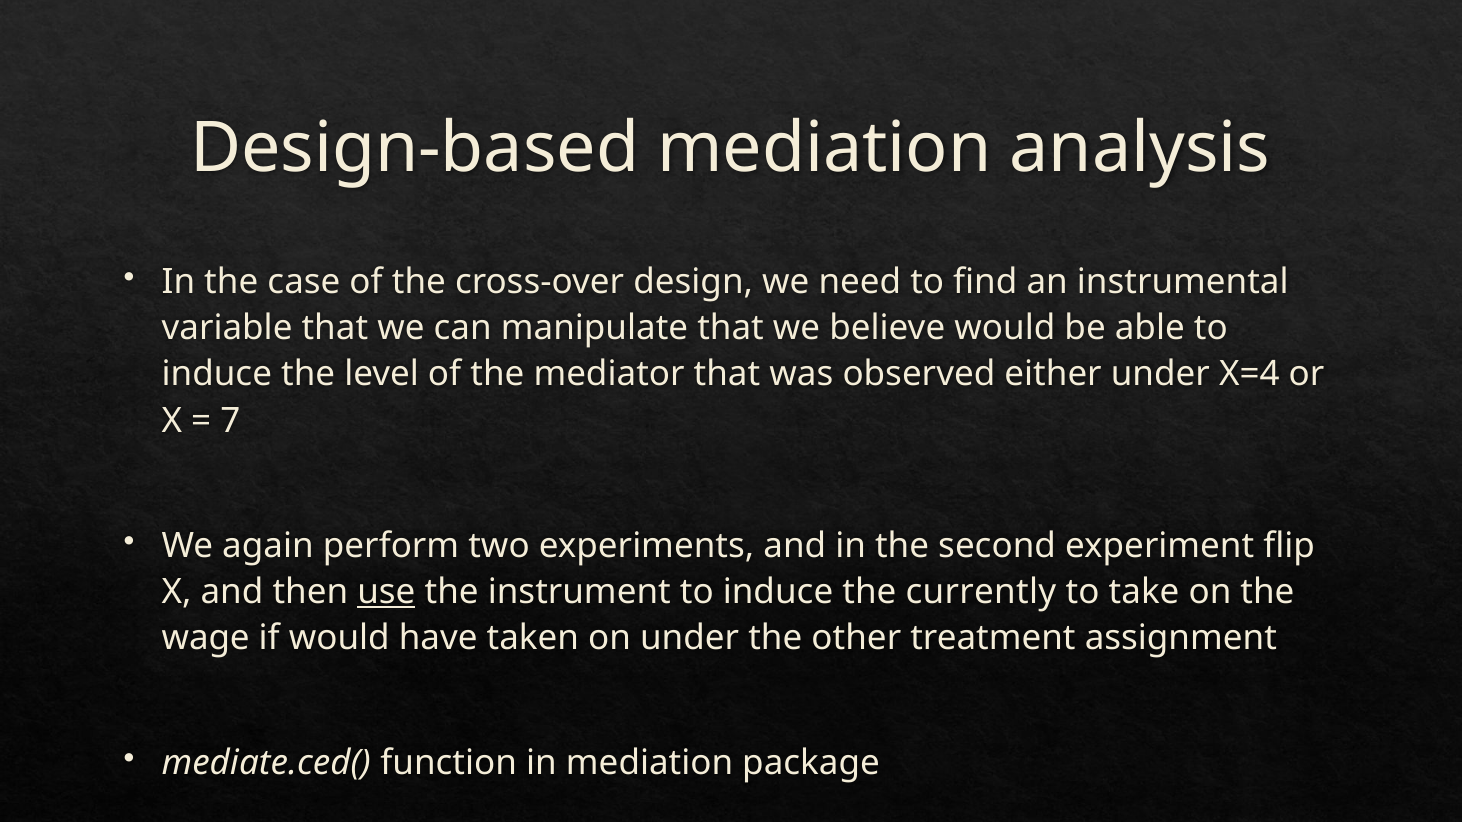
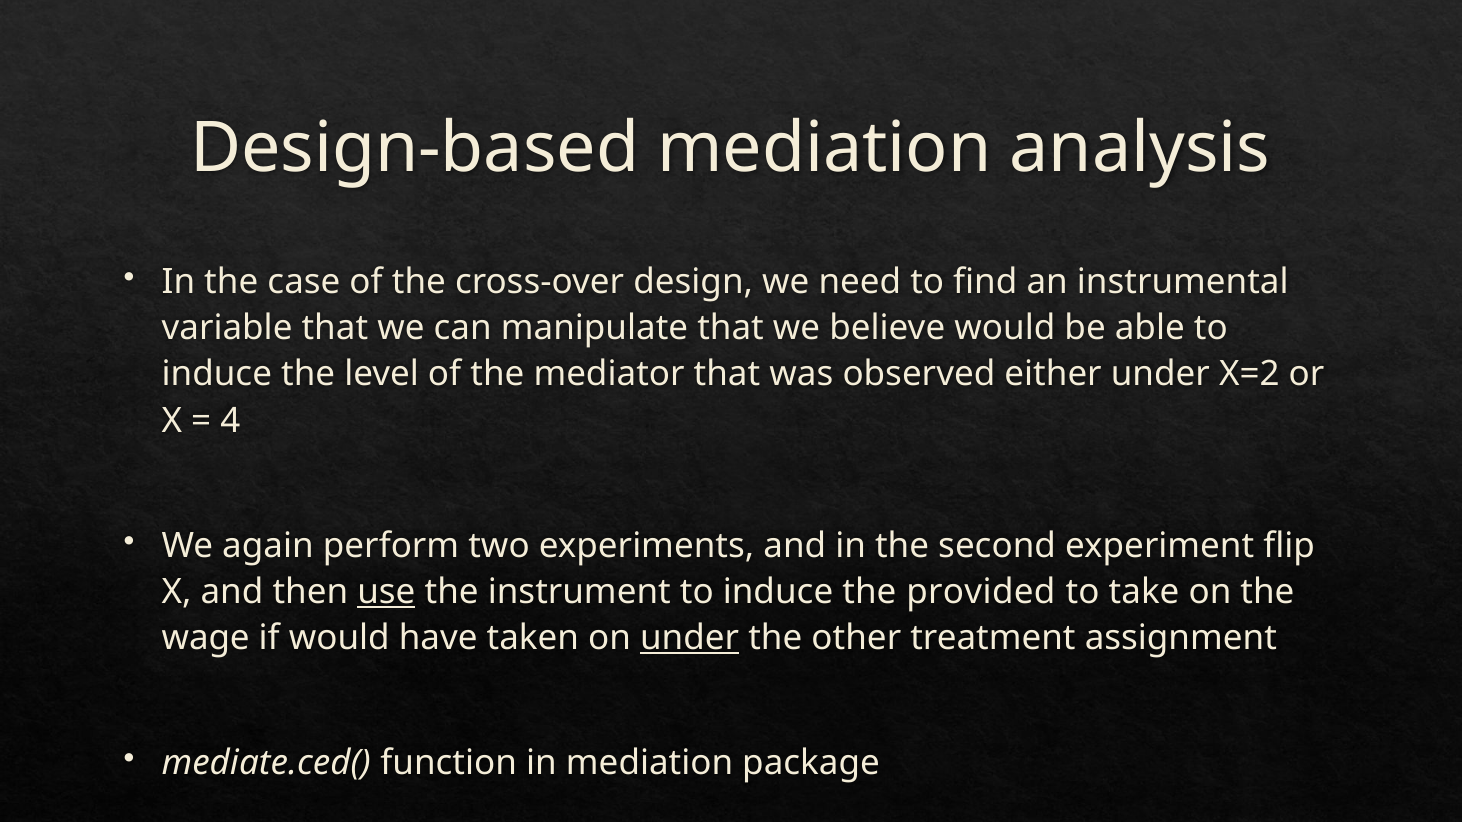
X=4: X=4 -> X=2 (1249, 375)
7: 7 -> 4 (230, 421)
currently: currently -> provided (981, 592)
under underline: none -> present (690, 638)
